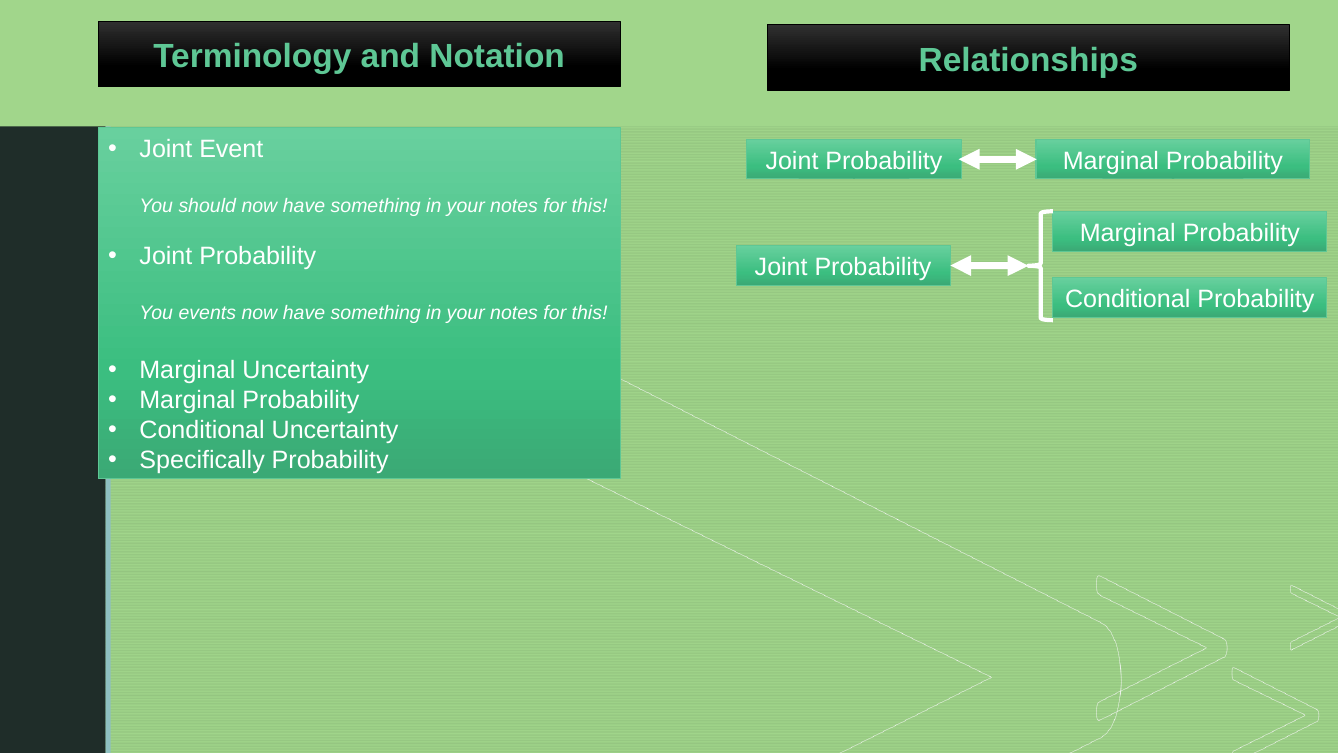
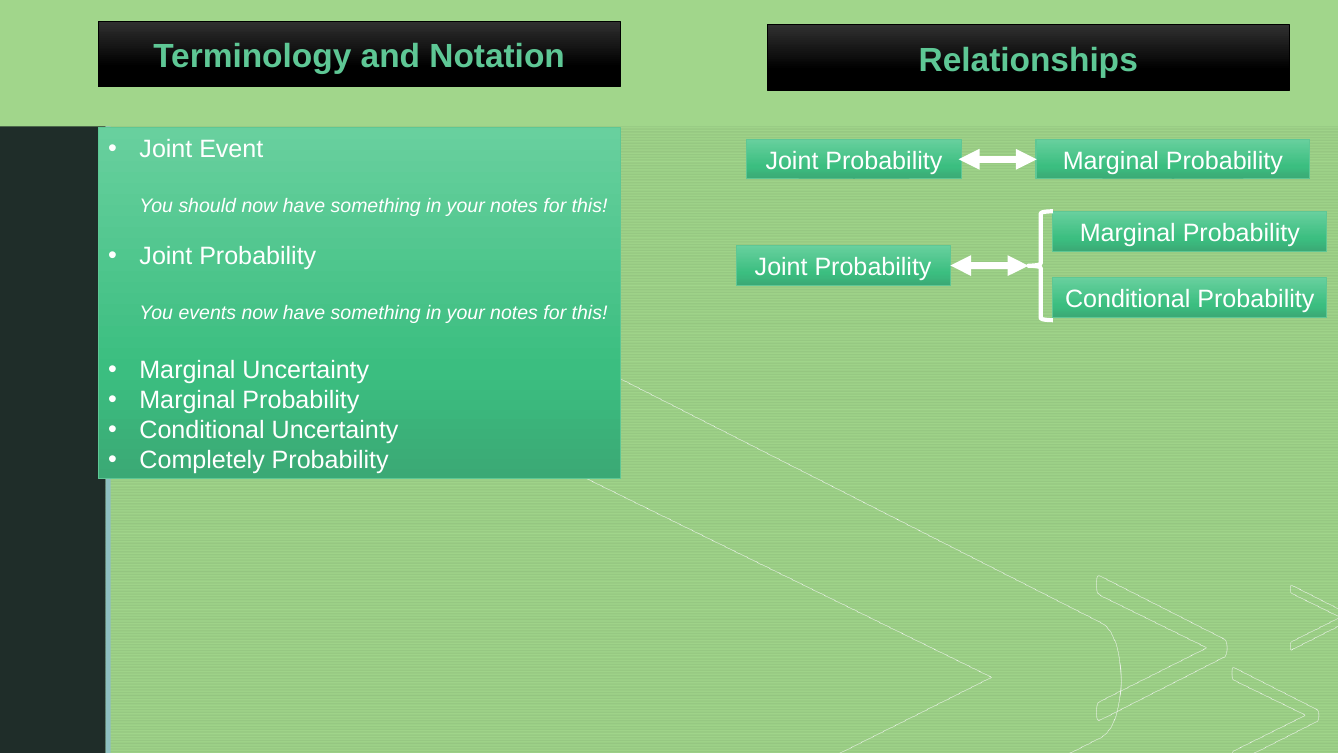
Specifically: Specifically -> Completely (202, 460)
